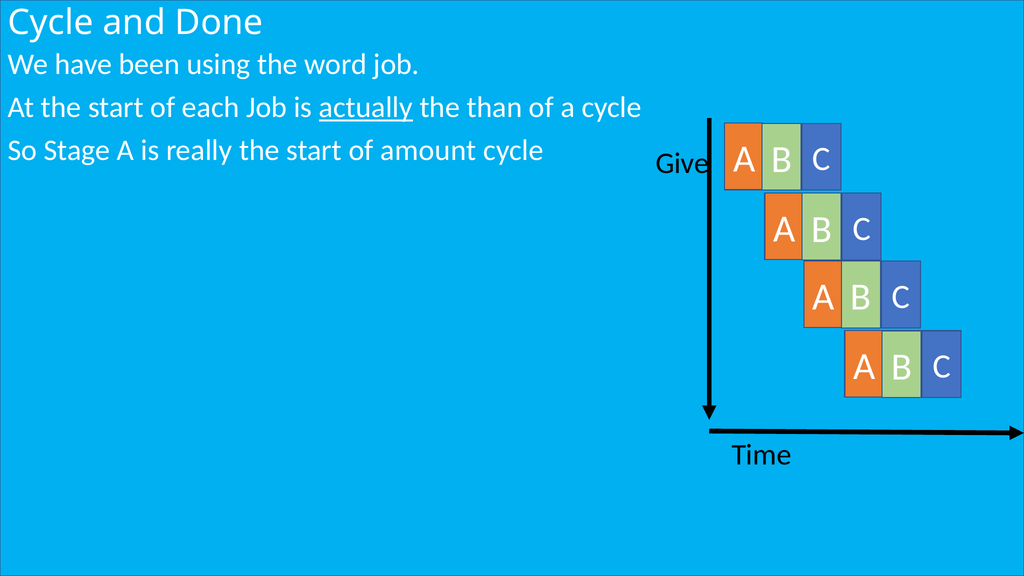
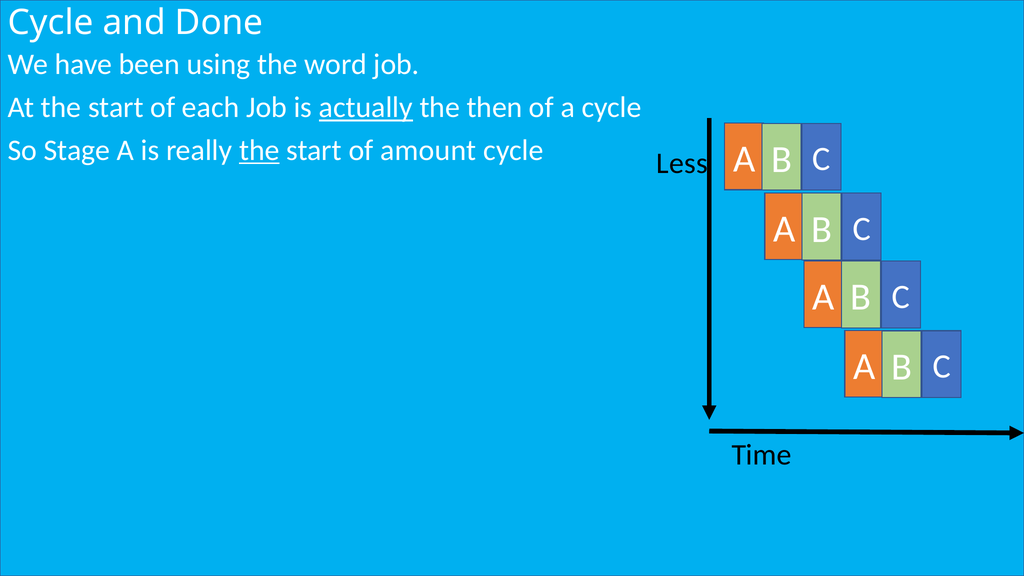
than: than -> then (495, 108)
the underline: none -> present (259, 150)
Give: Give -> Less (682, 163)
